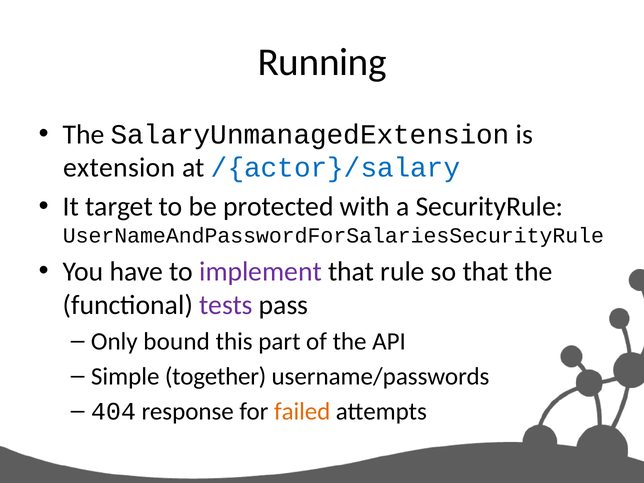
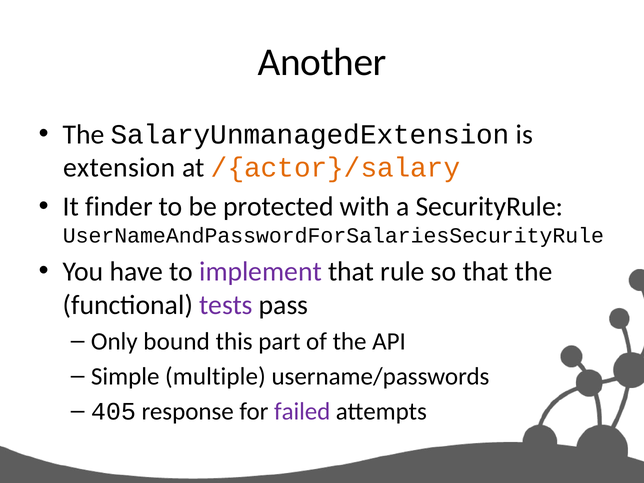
Running: Running -> Another (322, 62)
/{actor}/salary colour: blue -> orange (336, 168)
target: target -> finder (119, 207)
together: together -> multiple (215, 376)
404: 404 -> 405 (113, 412)
failed colour: orange -> purple (302, 412)
